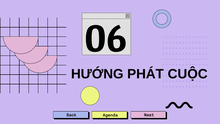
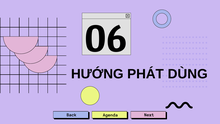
CUỘC: CUỘC -> DÙNG (188, 74)
